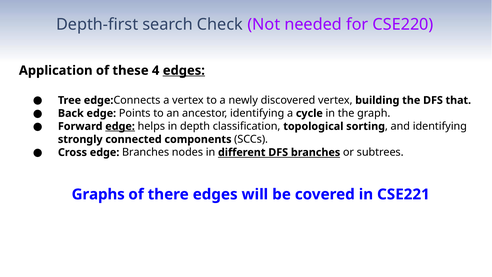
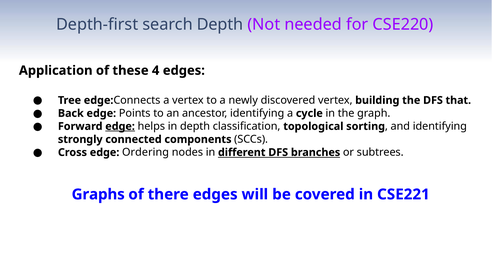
search Check: Check -> Depth (220, 25)
edges underline: present -> none (184, 70)
edge Branches: Branches -> Ordering (146, 152)
